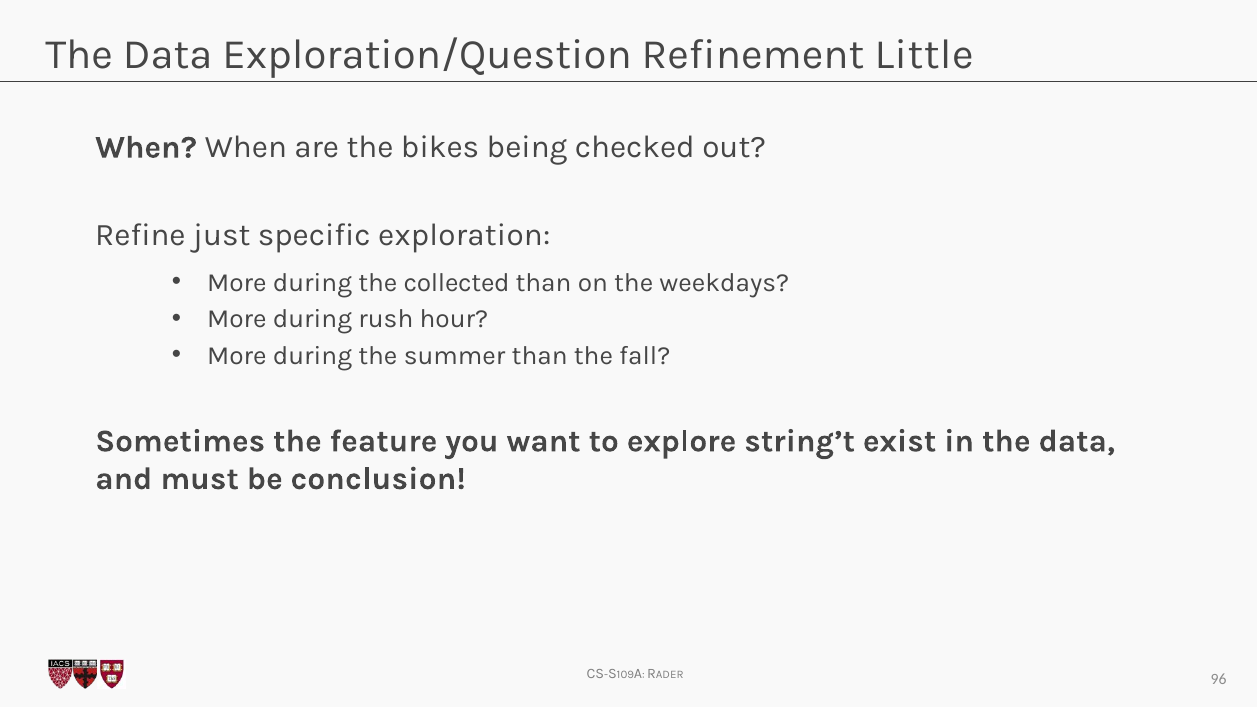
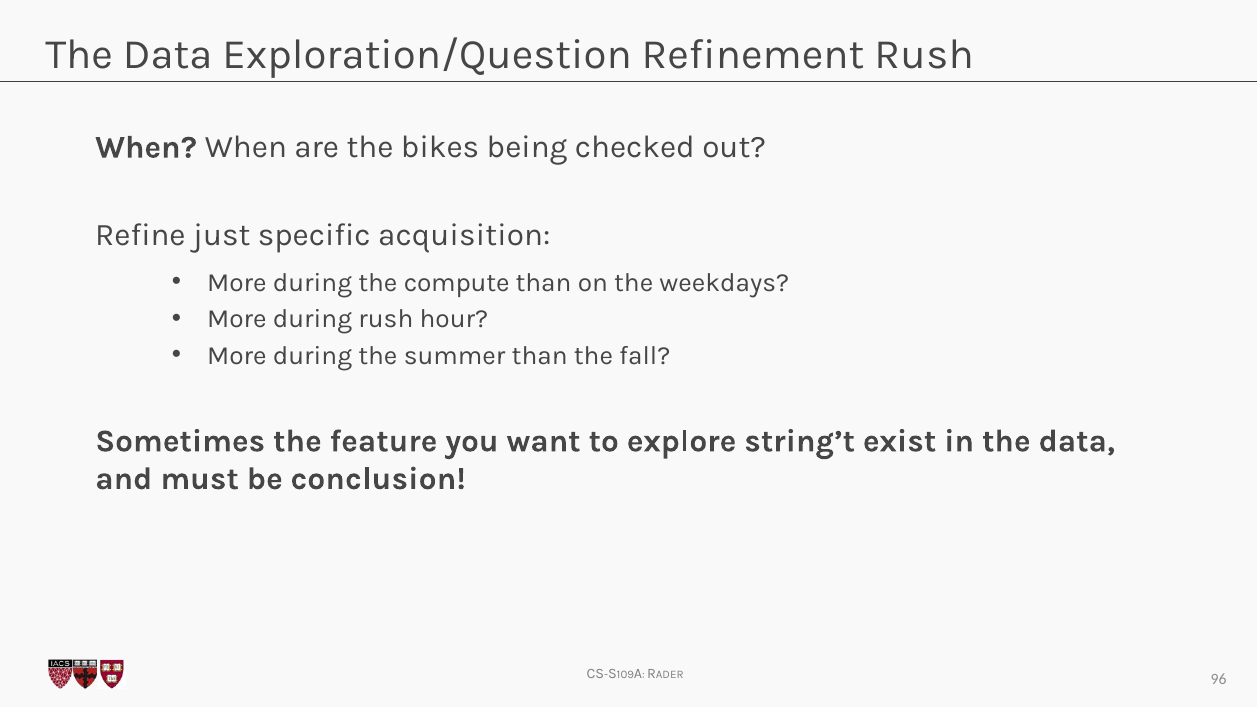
Refinement Little: Little -> Rush (924, 55)
exploration: exploration -> acquisition (464, 235)
collected: collected -> compute (457, 282)
